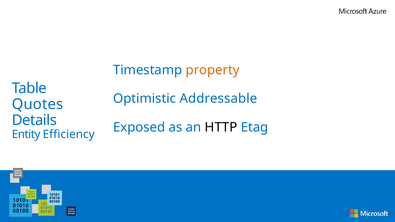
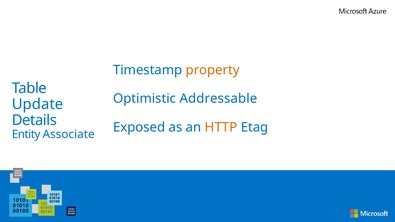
Quotes: Quotes -> Update (38, 104)
HTTP colour: black -> orange (221, 127)
Efficiency: Efficiency -> Associate (69, 135)
